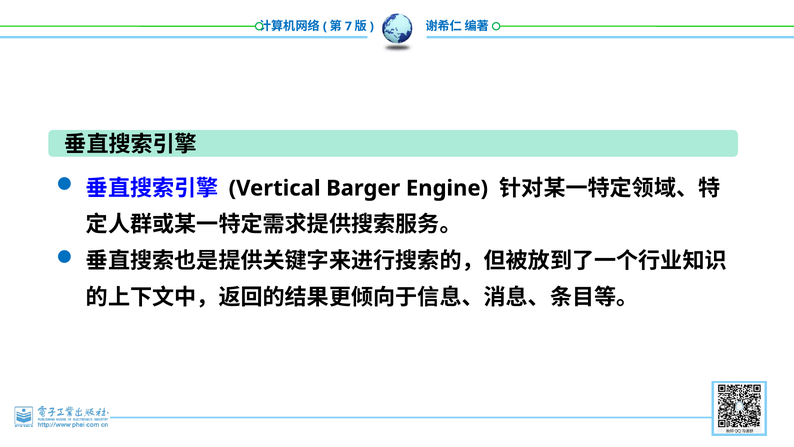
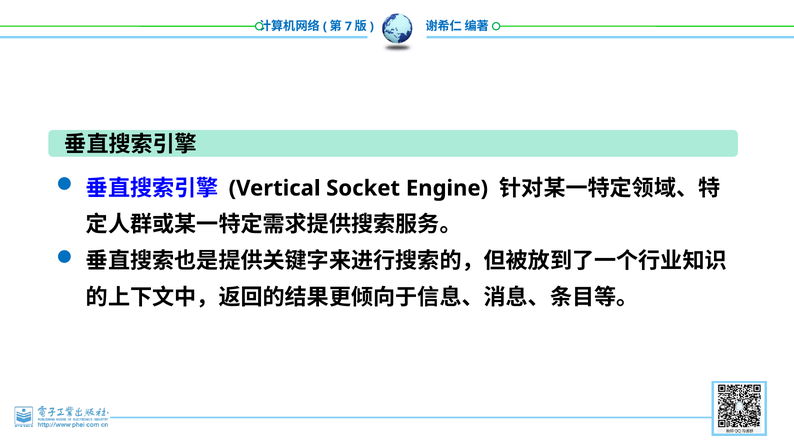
Barger: Barger -> Socket (363, 188)
